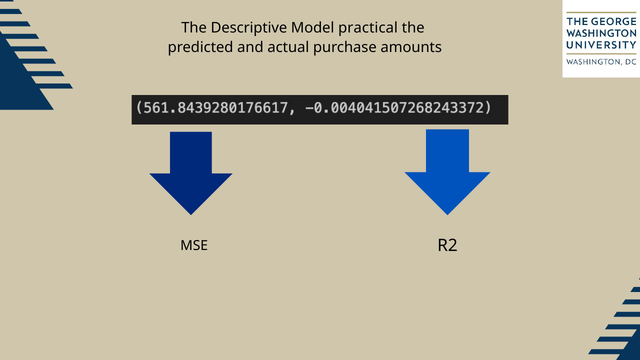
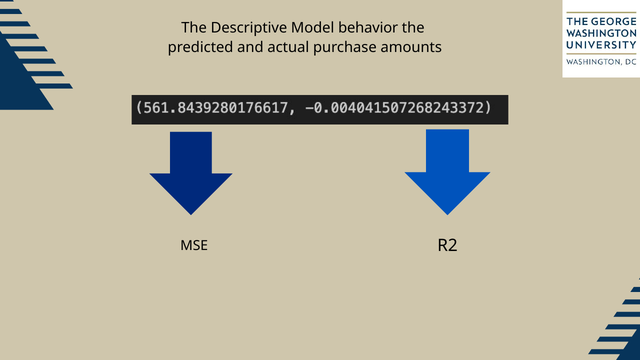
practical: practical -> behavior (368, 28)
